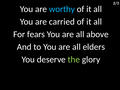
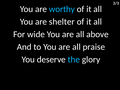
carried: carried -> shelter (62, 22)
fears: fears -> wide (36, 34)
elders: elders -> praise (94, 47)
the colour: light green -> light blue (74, 60)
